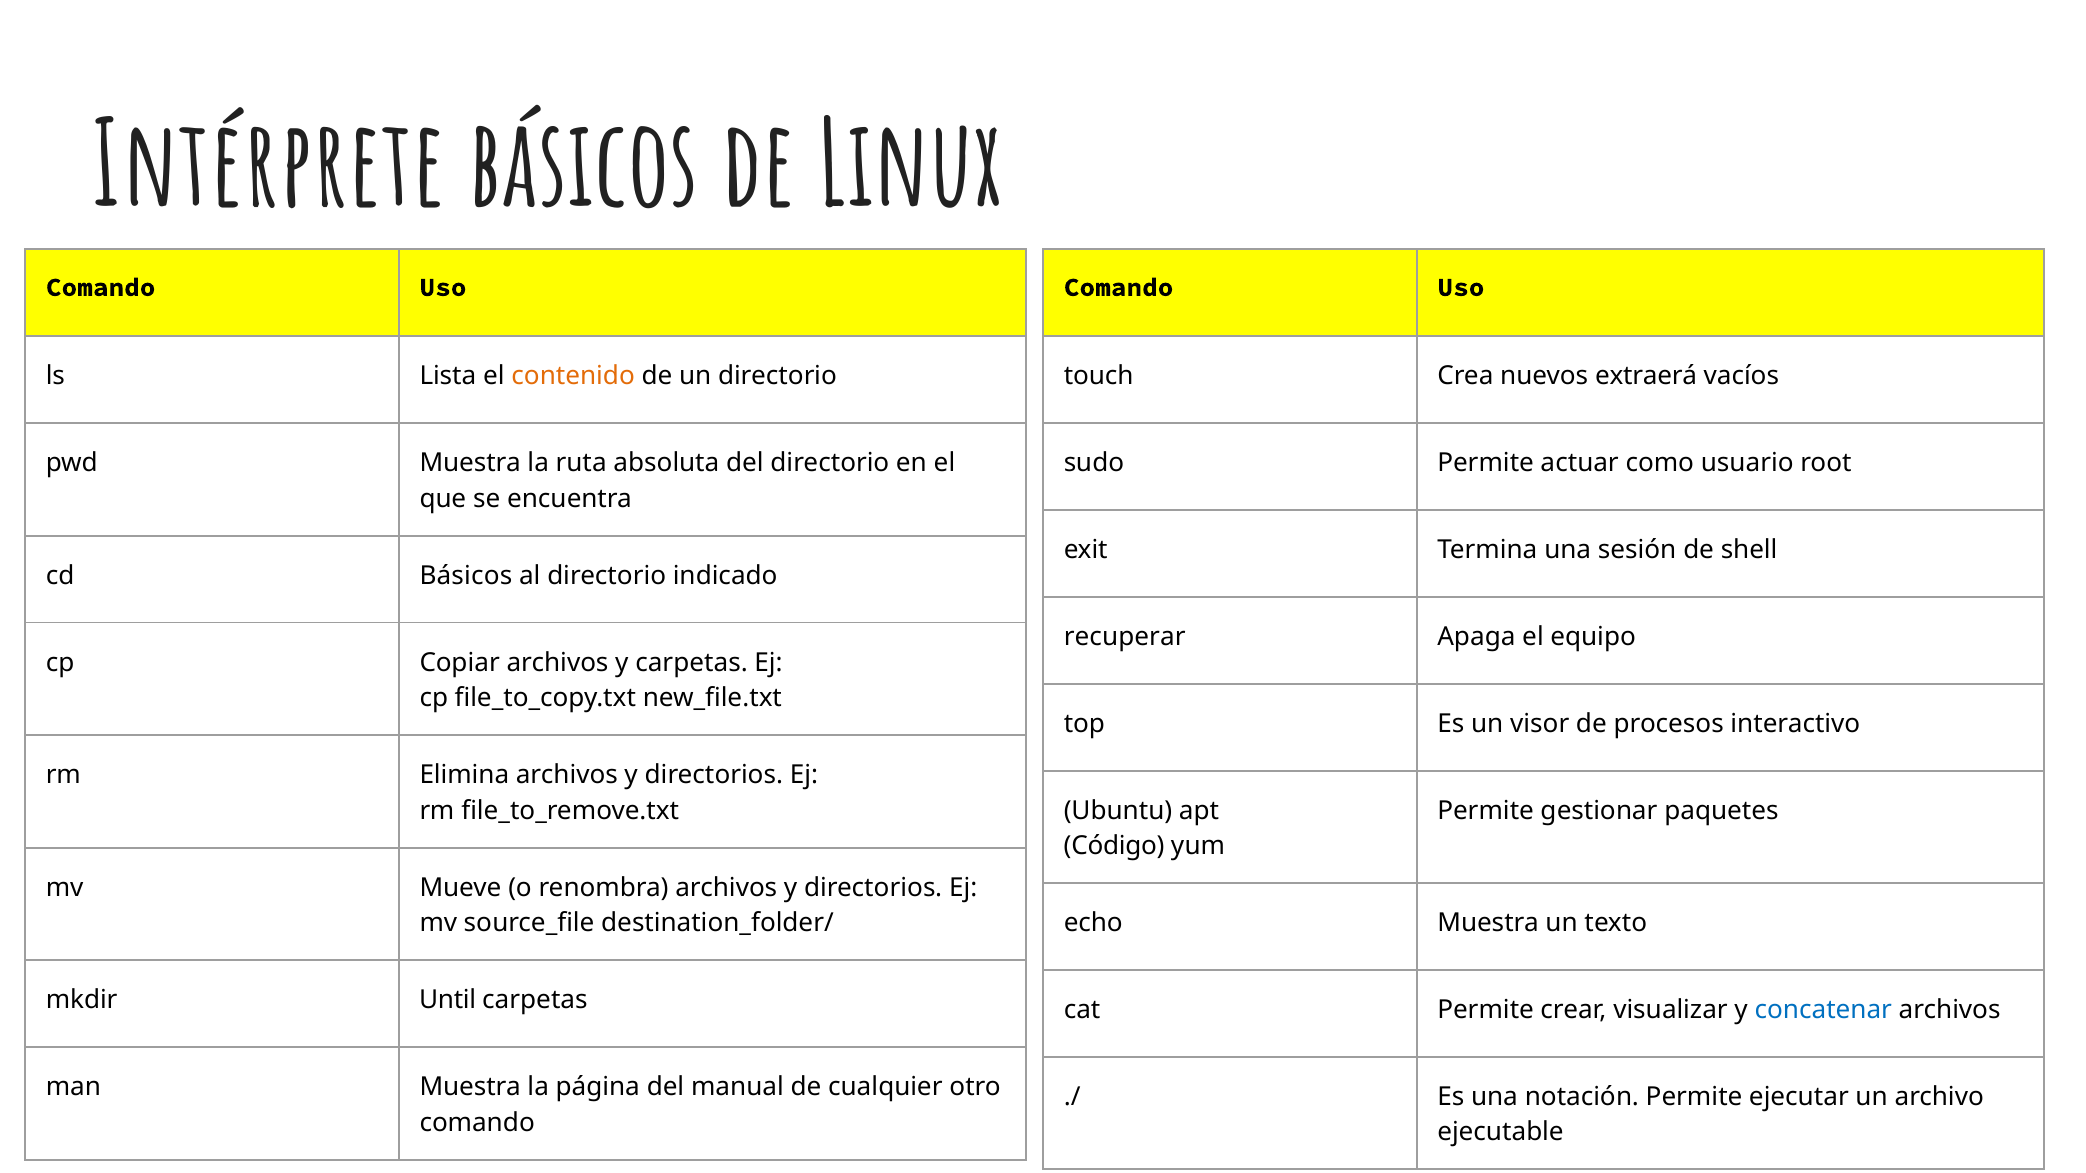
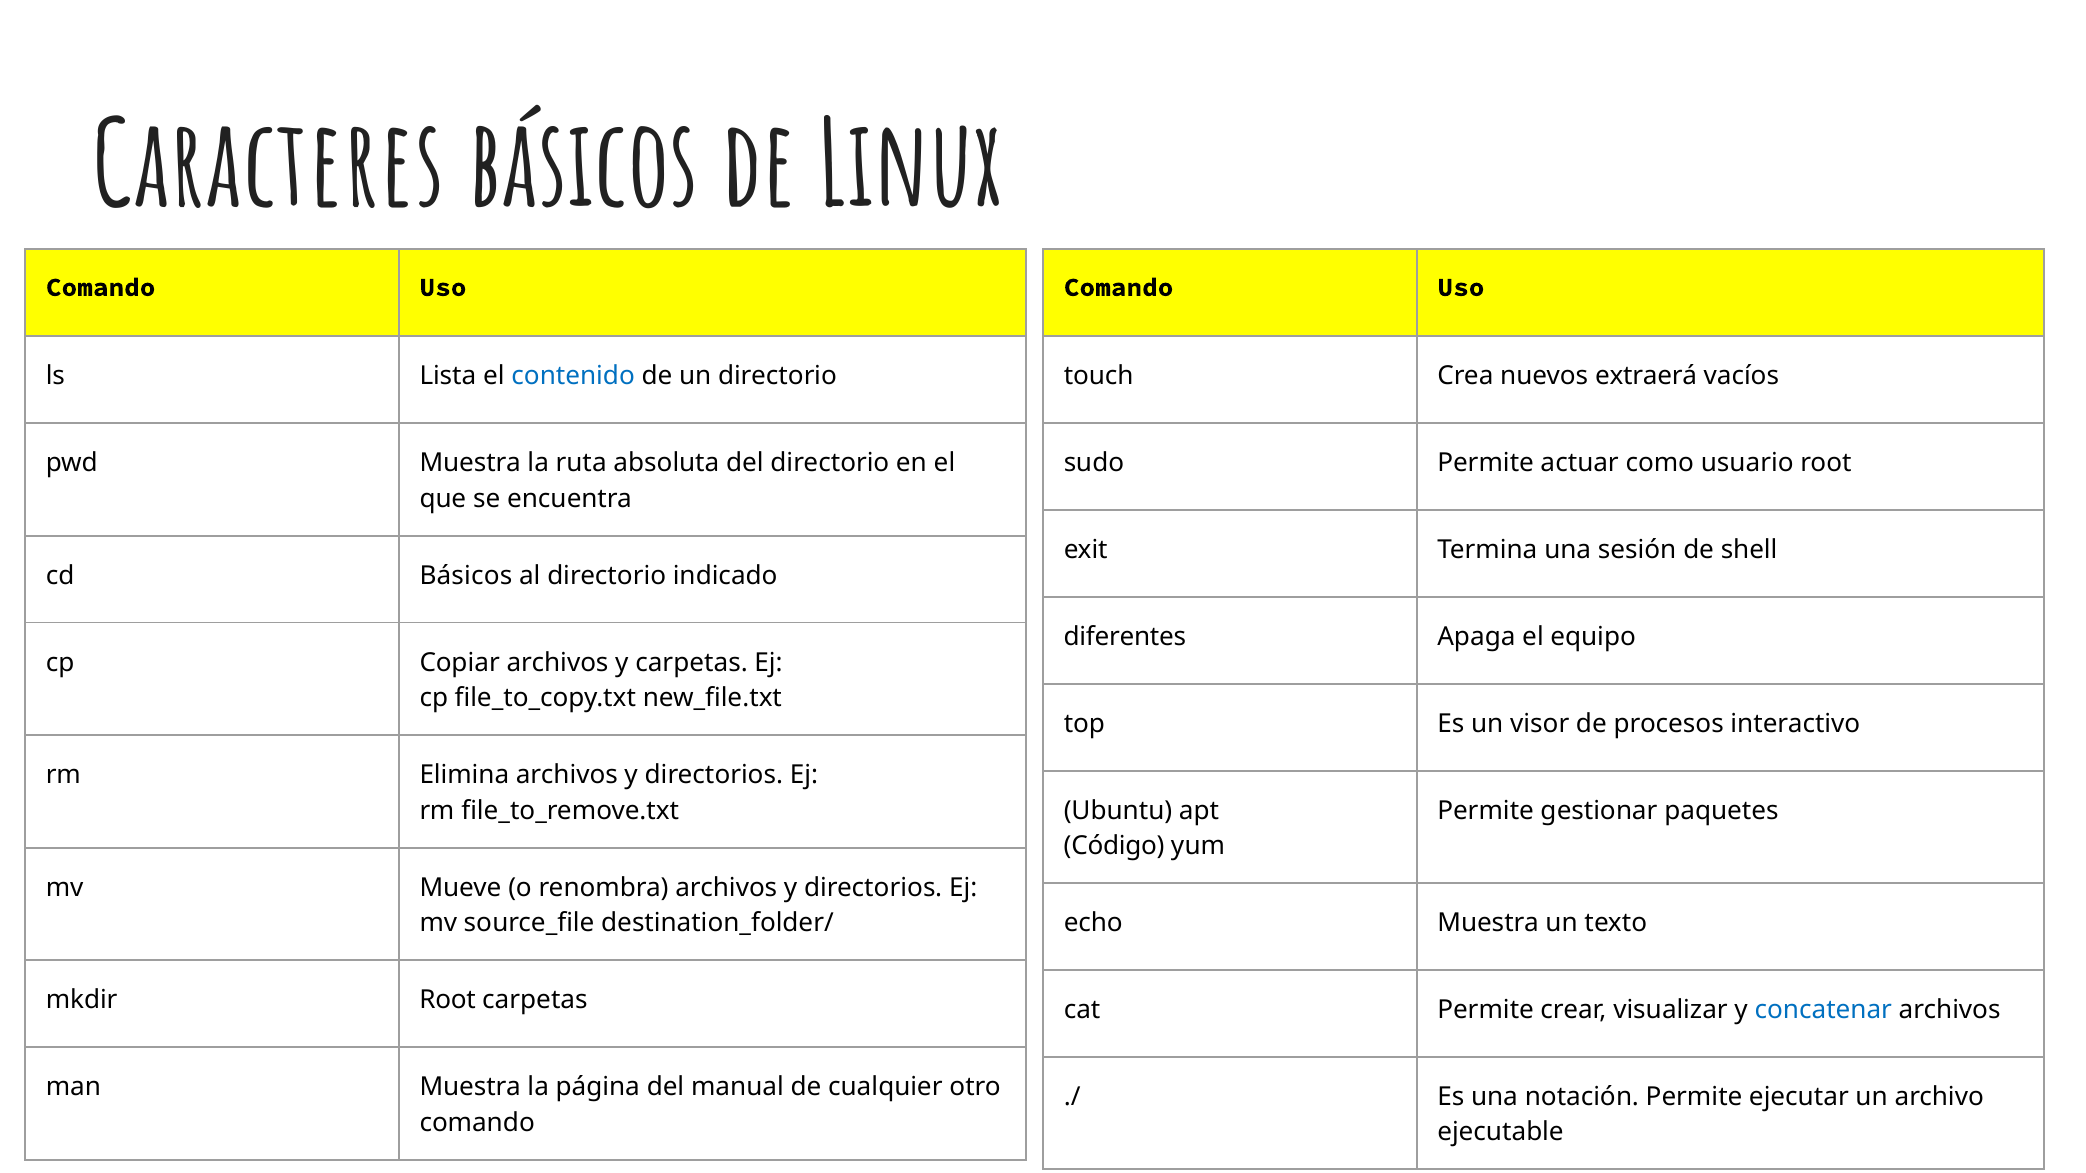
Intérprete: Intérprete -> Caracteres (269, 167)
contenido colour: orange -> blue (573, 376)
recuperar: recuperar -> diferentes (1125, 637)
mkdir Until: Until -> Root (448, 1001)
